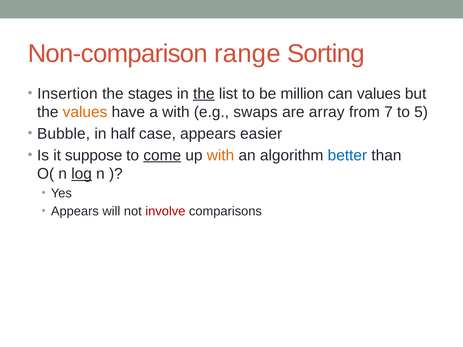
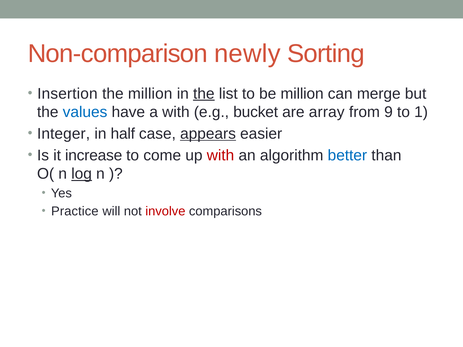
range: range -> newly (247, 54)
the stages: stages -> million (150, 94)
can values: values -> merge (379, 94)
values colour: orange -> blue (85, 112)
swaps: swaps -> bucket (256, 112)
7: 7 -> 9 (389, 112)
5: 5 -> 1 (421, 112)
Bubble: Bubble -> Integer (64, 134)
appears underline: none -> present (208, 134)
suppose: suppose -> increase (94, 155)
come underline: present -> none (162, 155)
with colour: orange -> red (221, 155)
Appears: Appears -> Practice (75, 211)
